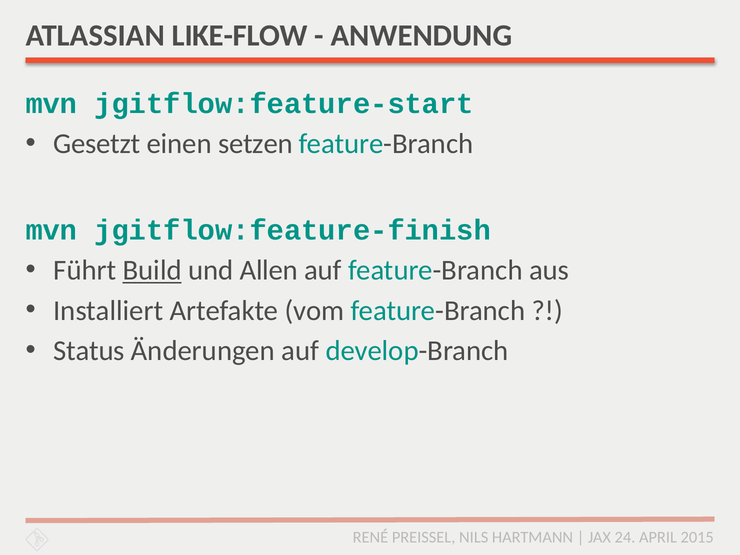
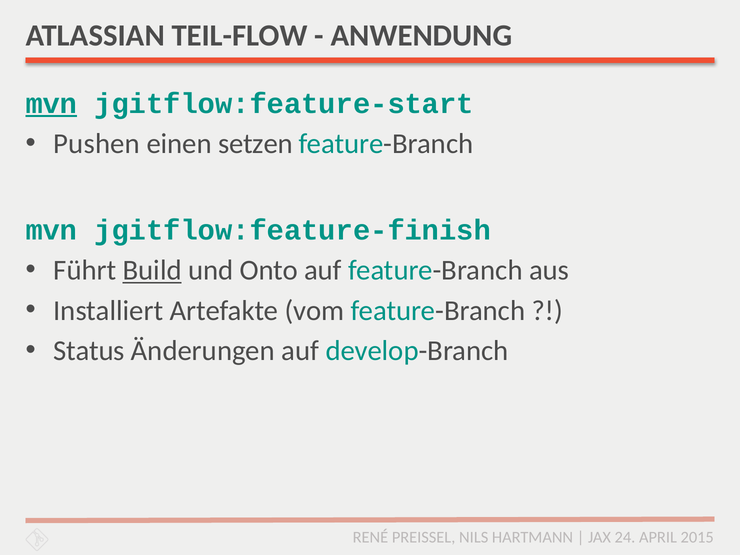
LIKE-FLOW: LIKE-FLOW -> TEIL-FLOW (240, 36)
mvn underline: none -> present (51, 104)
Gesetzt: Gesetzt -> Pushen (97, 144)
Allen: Allen -> Onto (269, 270)
